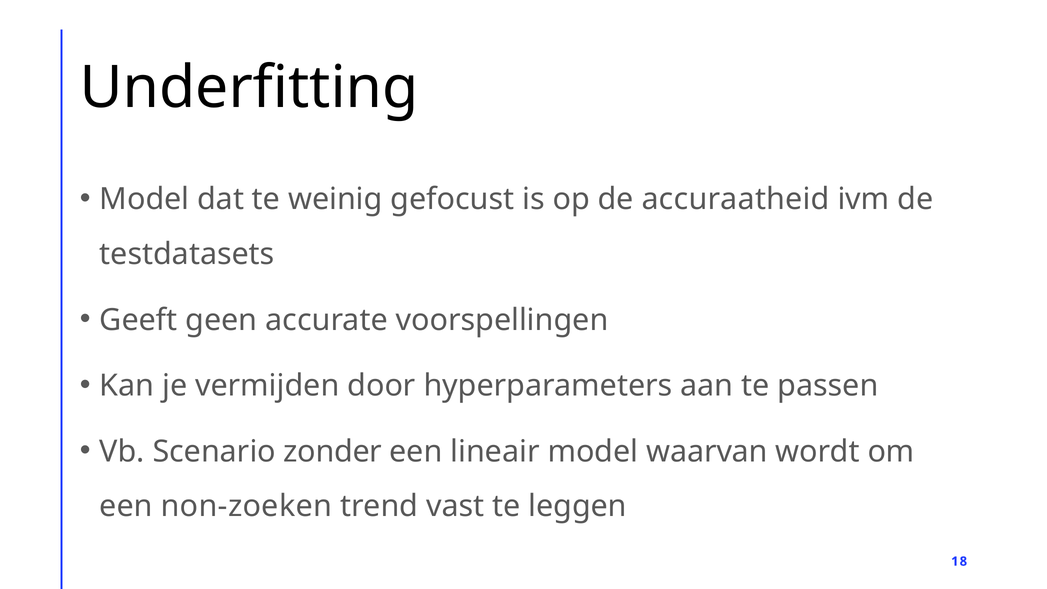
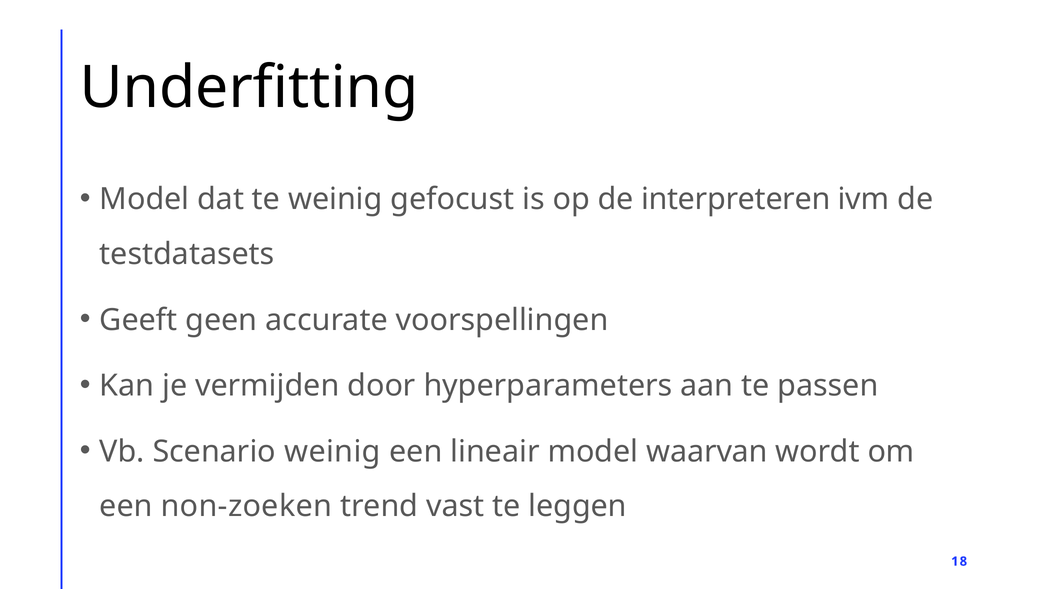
accuraatheid: accuraatheid -> interpreteren (736, 199)
Scenario zonder: zonder -> weinig (332, 451)
